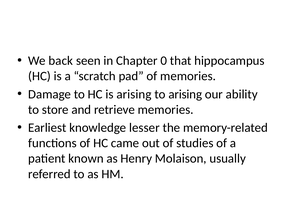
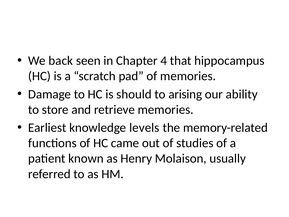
0: 0 -> 4 (164, 61)
is arising: arising -> should (134, 94)
lesser: lesser -> levels (144, 127)
